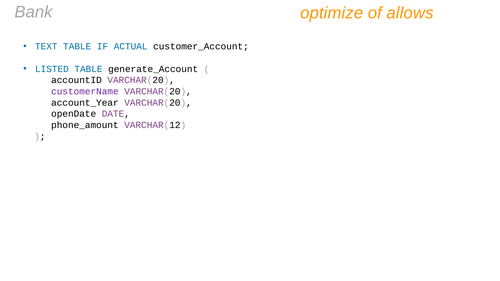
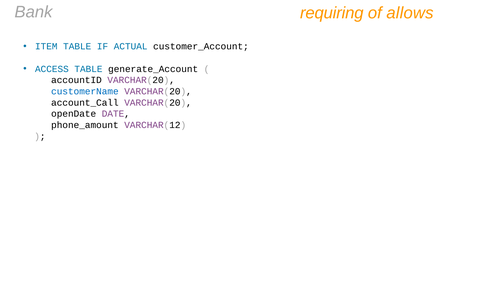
optimize: optimize -> requiring (332, 13)
TEXT: TEXT -> ITEM (46, 46)
LISTED: LISTED -> ACCESS (52, 69)
customerName colour: purple -> blue (85, 91)
account_Year: account_Year -> account_Call (85, 103)
